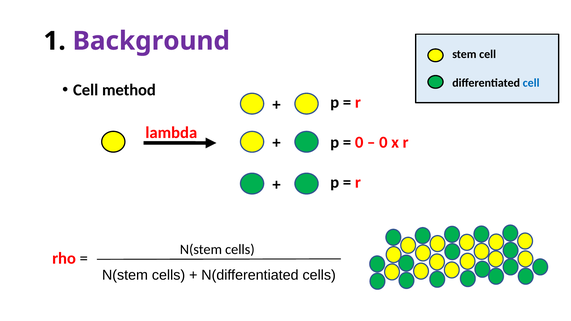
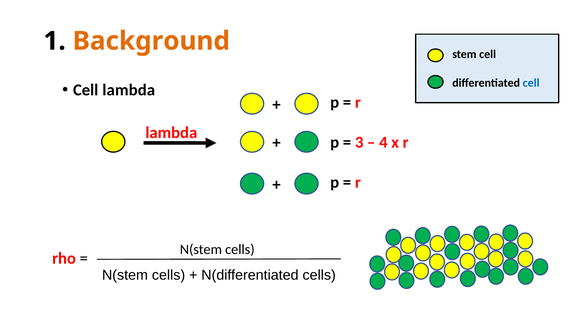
Background colour: purple -> orange (151, 41)
Cell method: method -> lambda (129, 90)
0: 0 -> 3 (359, 142)
0: 0 -> 4 (383, 142)
